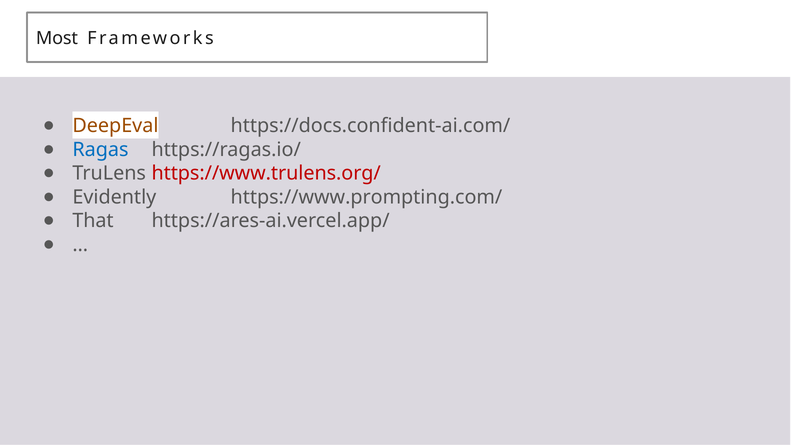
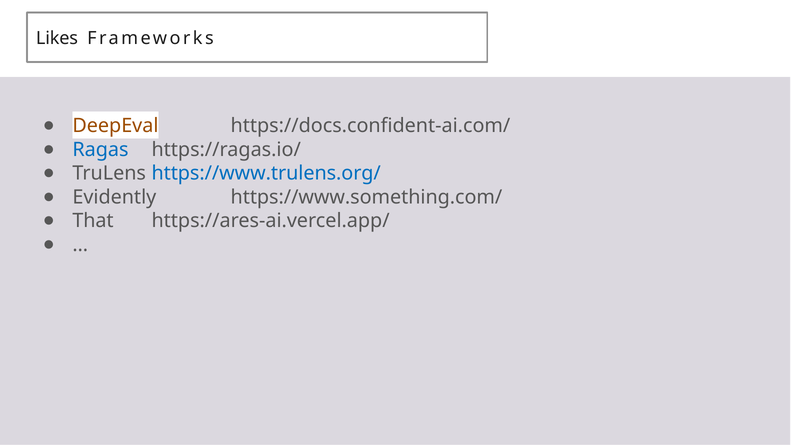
Most: Most -> Likes (57, 38)
https://www.trulens.org/ colour: red -> blue (266, 173)
https://www.prompting.com/: https://www.prompting.com/ -> https://www.something.com/ (366, 197)
